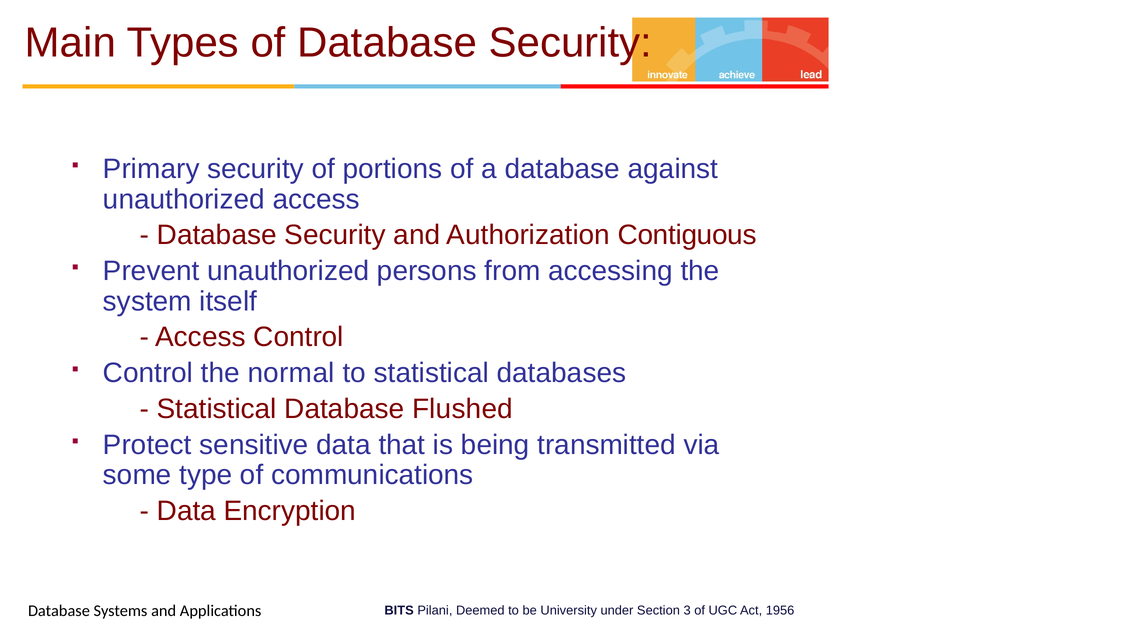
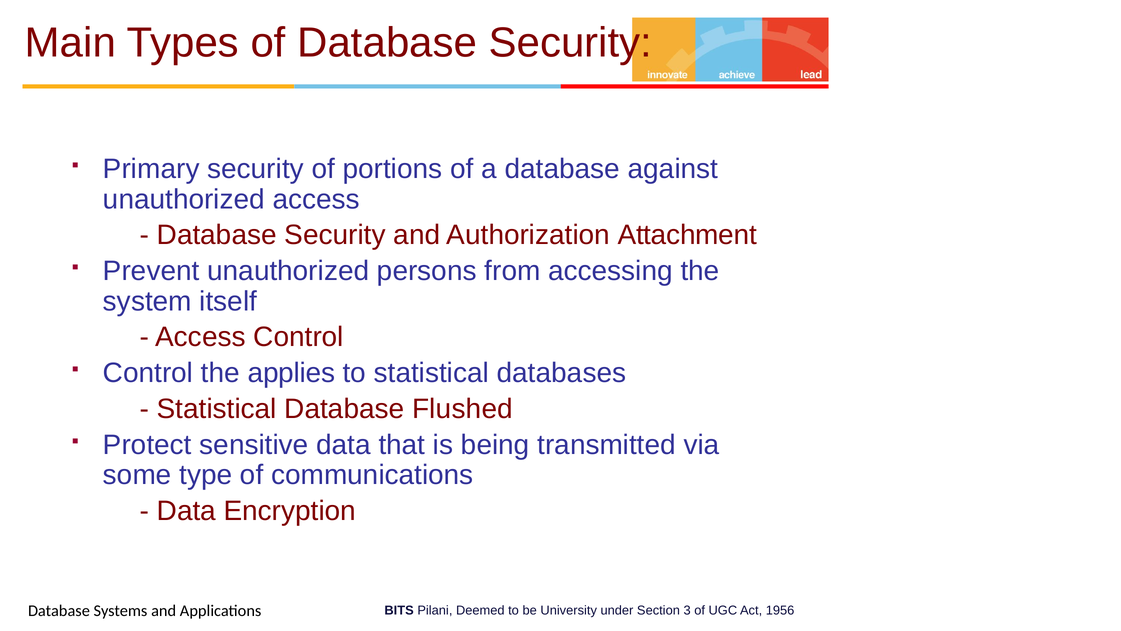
Contiguous: Contiguous -> Attachment (687, 235)
normal: normal -> applies (291, 373)
